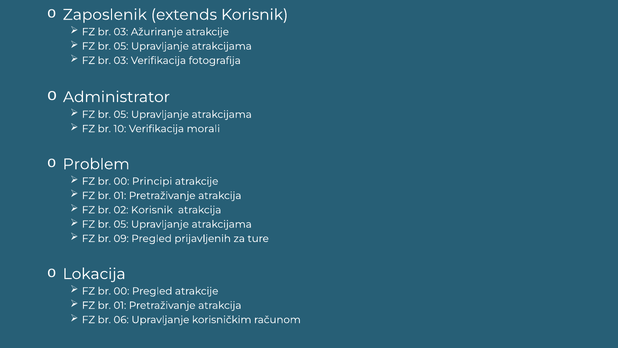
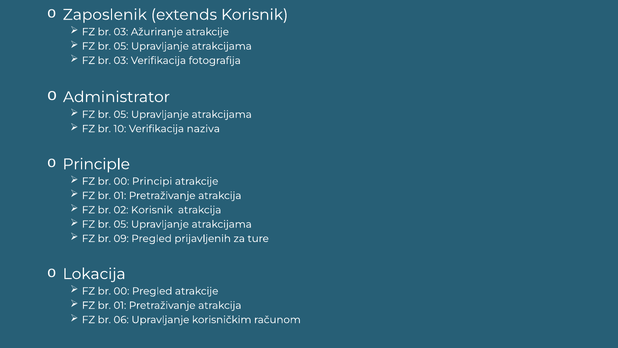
morali: morali -> naziva (203, 129)
Problem: Problem -> Principle (96, 164)
